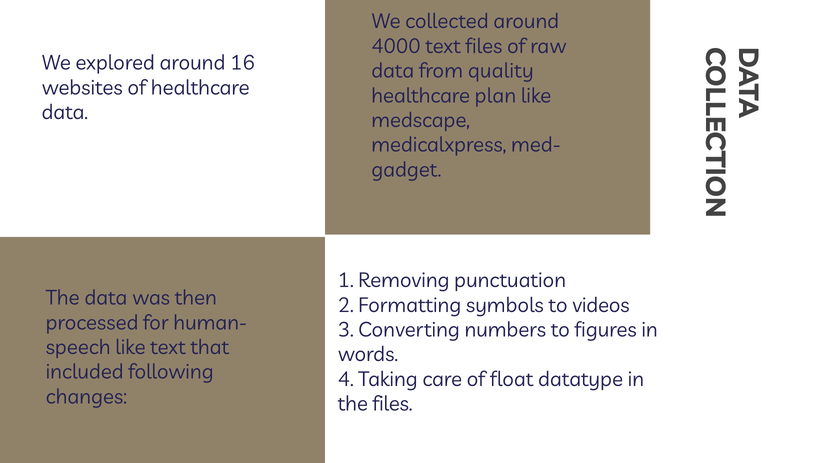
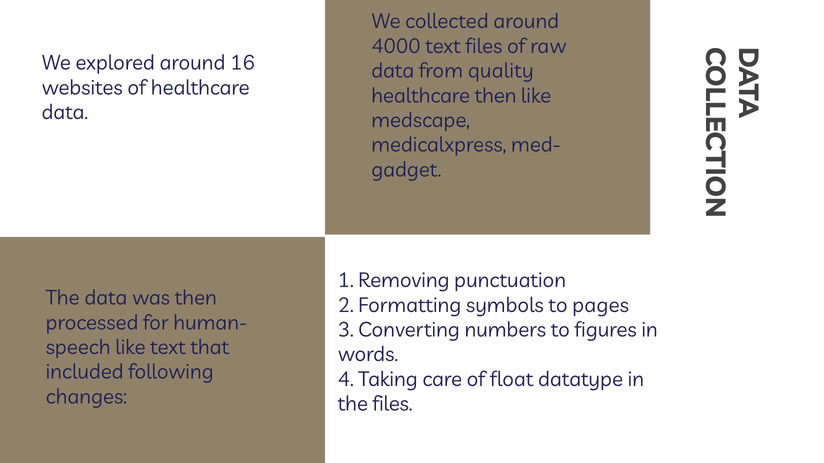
healthcare plan: plan -> then (496, 96)
videos: videos -> pages (601, 306)
